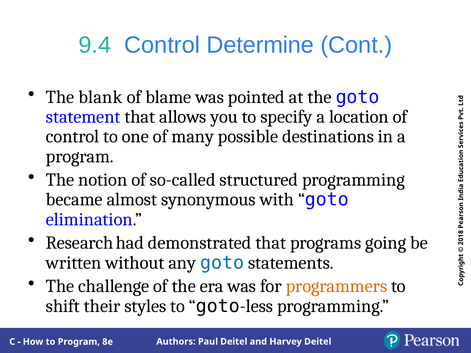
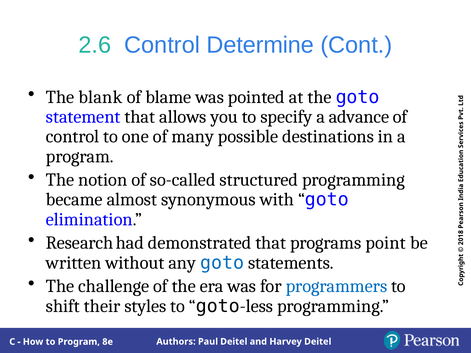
9.4: 9.4 -> 2.6 (95, 45)
location: location -> advance (359, 117)
going: going -> point (386, 243)
programmers colour: orange -> blue (336, 286)
